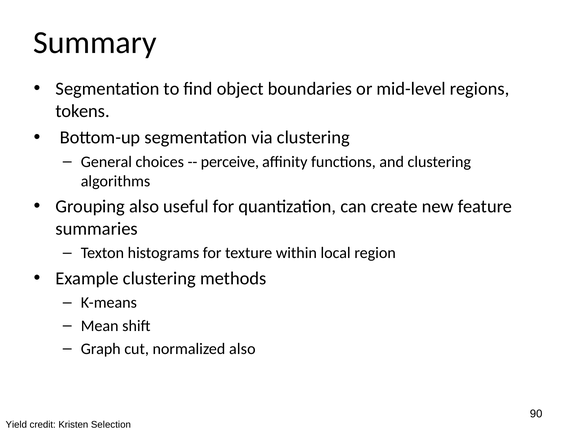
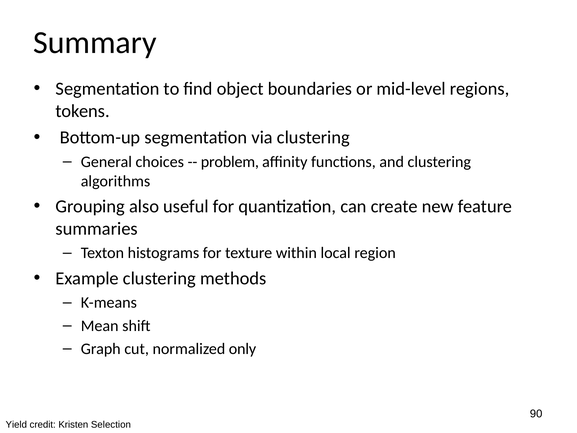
perceive: perceive -> problem (230, 162)
normalized also: also -> only (242, 349)
